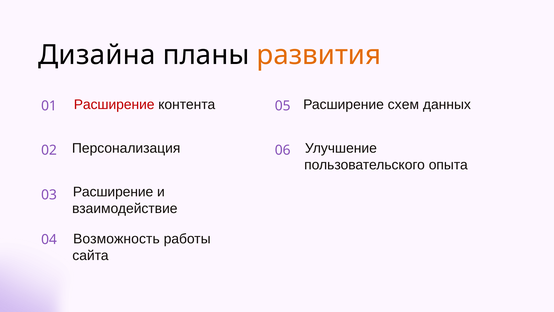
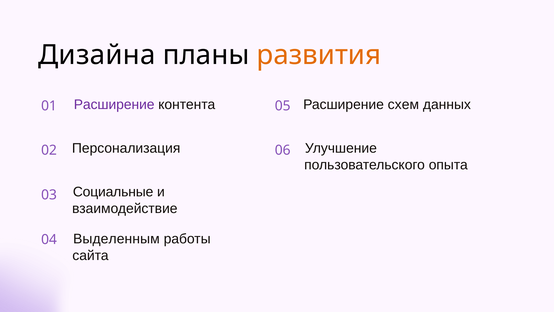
Расширение colour: red -> purple (114, 104)
03 Расширение: Расширение -> Социальные (113, 192)
Возможность: Возможность -> Выделенным (116, 239)
